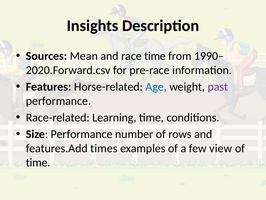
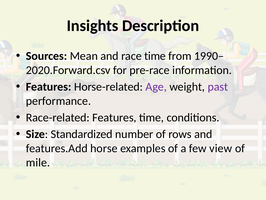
Age colour: blue -> purple (156, 87)
Race-related Learning: Learning -> Features (114, 117)
Size Performance: Performance -> Standardized (82, 134)
times: times -> horse (104, 148)
time: time -> mile (38, 162)
